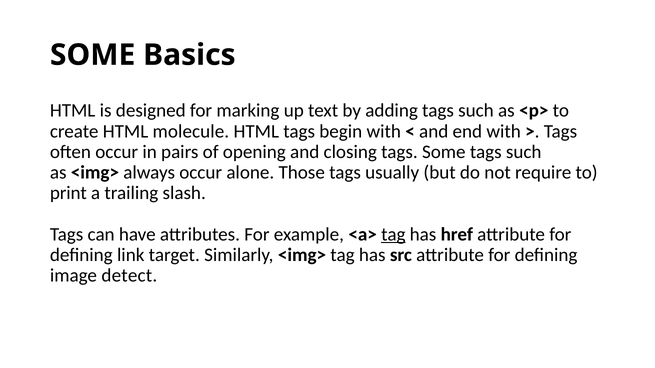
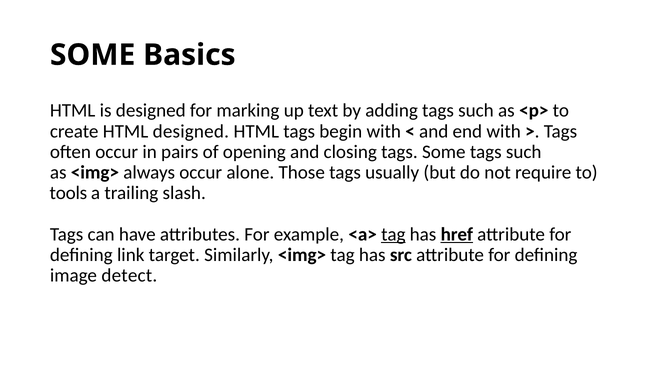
HTML molecule: molecule -> designed (191, 131)
print: print -> tools (68, 193)
href underline: none -> present (457, 235)
